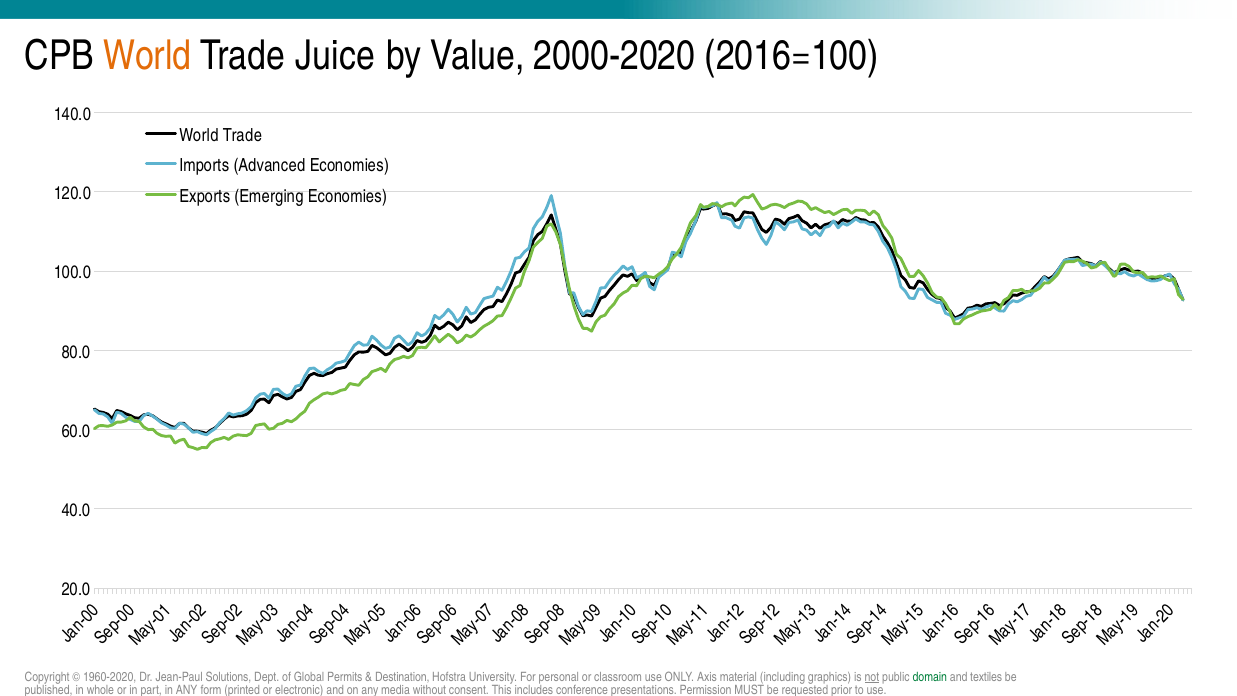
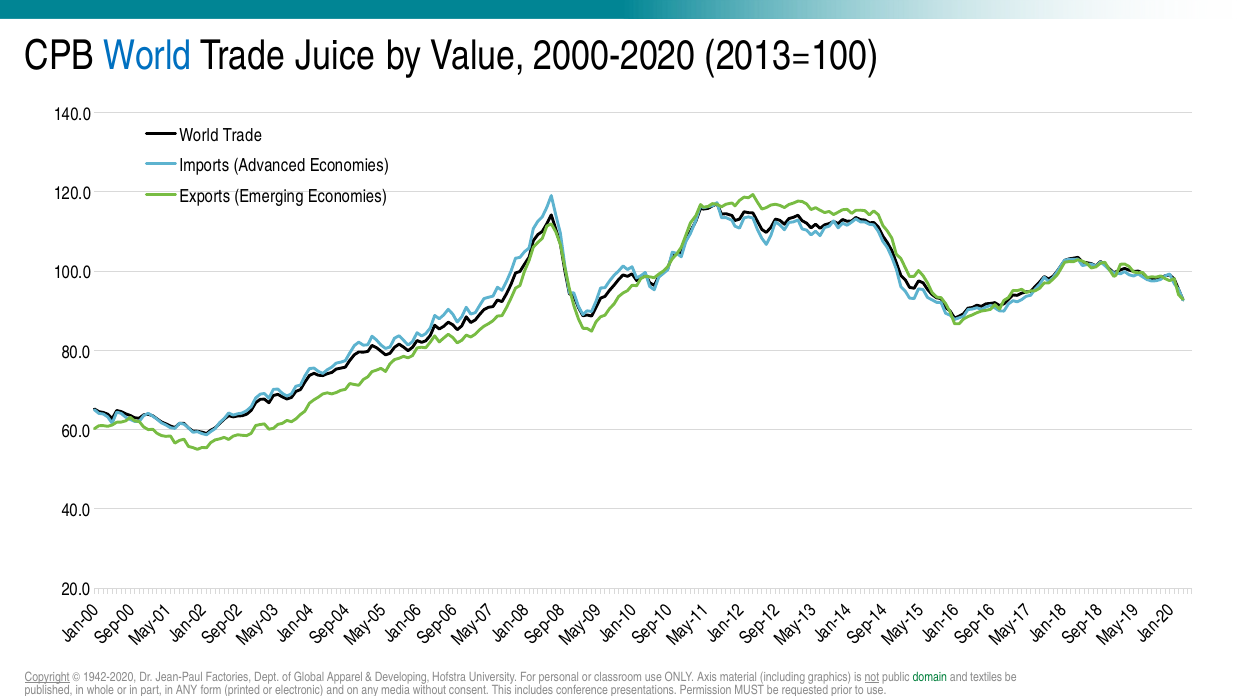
World colour: orange -> blue (147, 55)
2016=100: 2016=100 -> 2013=100 (792, 55)
Copyright underline: none -> present (47, 677)
1960-2020: 1960-2020 -> 1942-2020 (110, 677)
Solutions: Solutions -> Factories (228, 677)
Permits: Permits -> Apparel (345, 677)
Destination: Destination -> Developing (402, 677)
